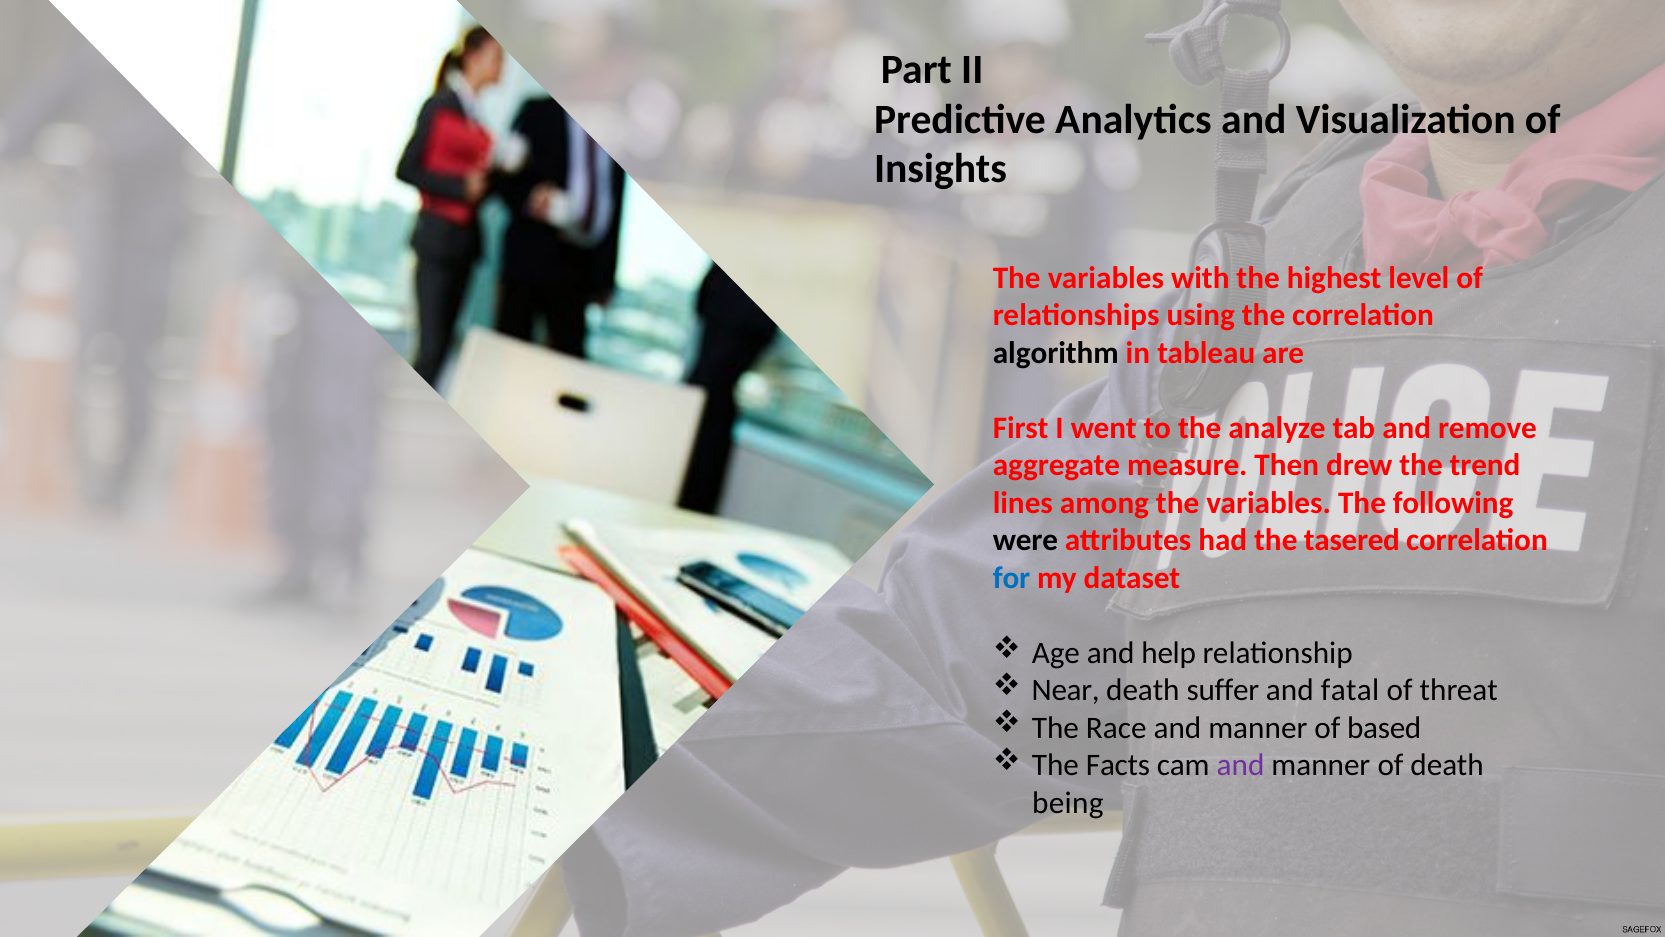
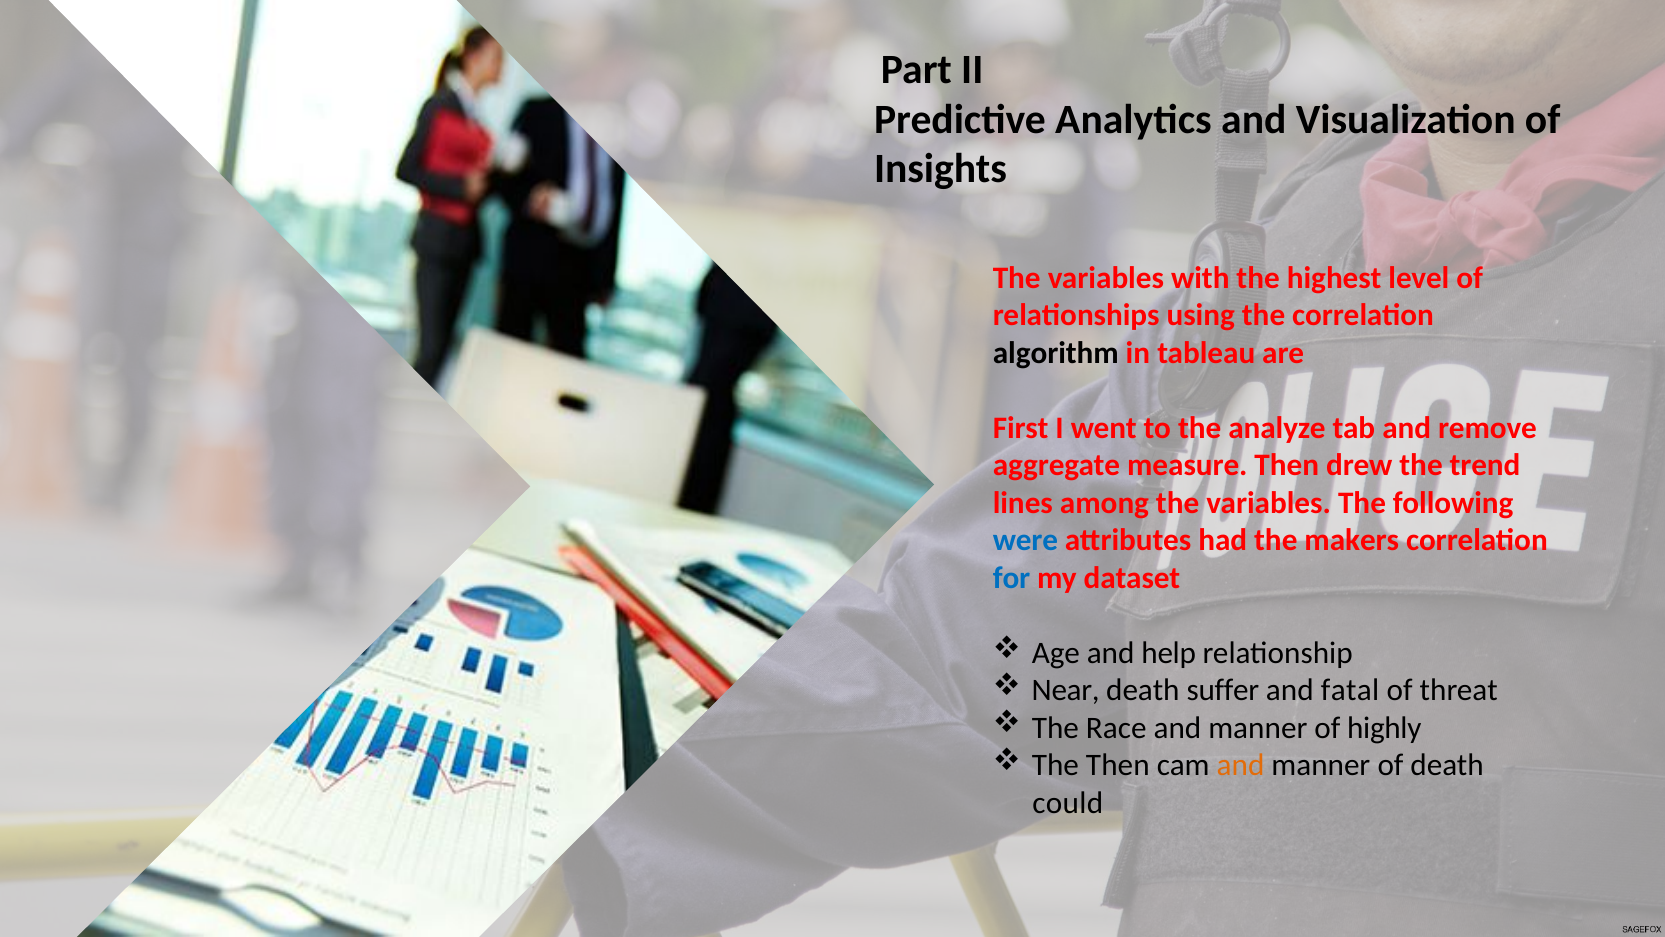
were colour: black -> blue (1025, 540)
tasered: tasered -> makers (1352, 540)
based: based -> highly (1384, 727)
The Facts: Facts -> Then (1118, 765)
and colour: purple -> orange (1241, 765)
being: being -> could (1068, 802)
